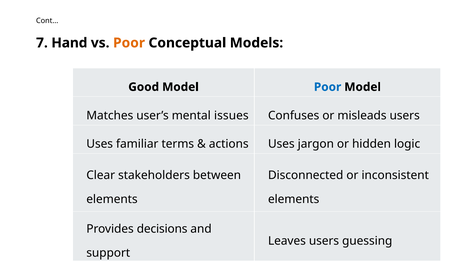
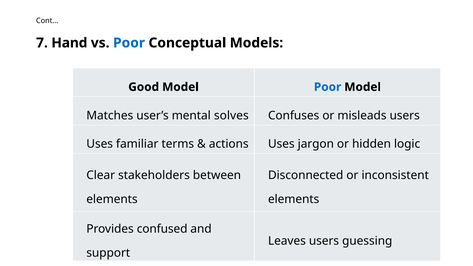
Poor colour: orange -> blue (129, 43)
issues: issues -> solves (231, 116)
decisions: decisions -> confused (162, 229)
